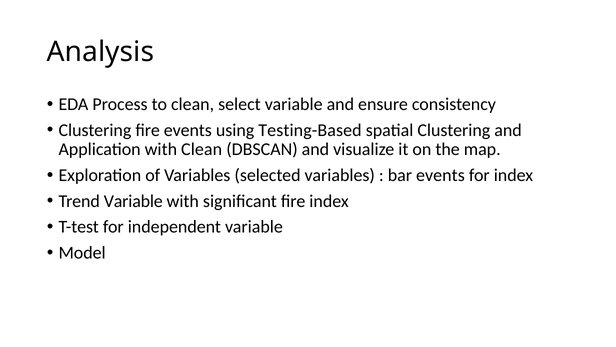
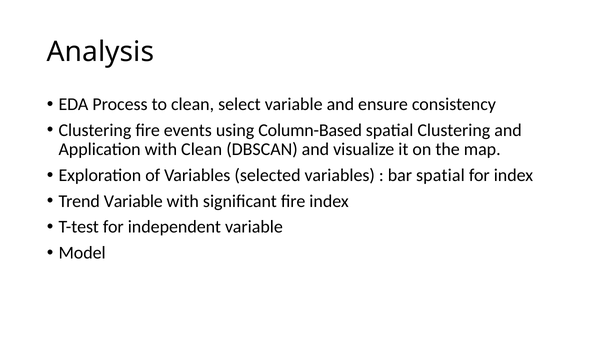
Testing-Based: Testing-Based -> Column-Based (310, 130)
bar events: events -> spatial (440, 175)
